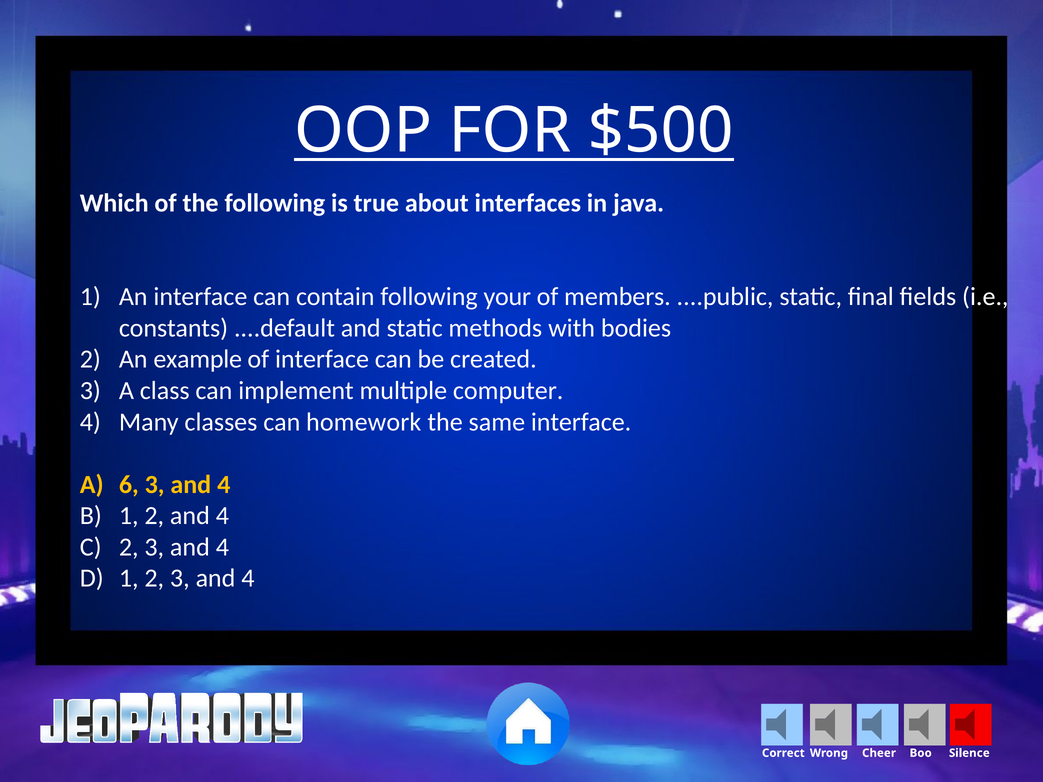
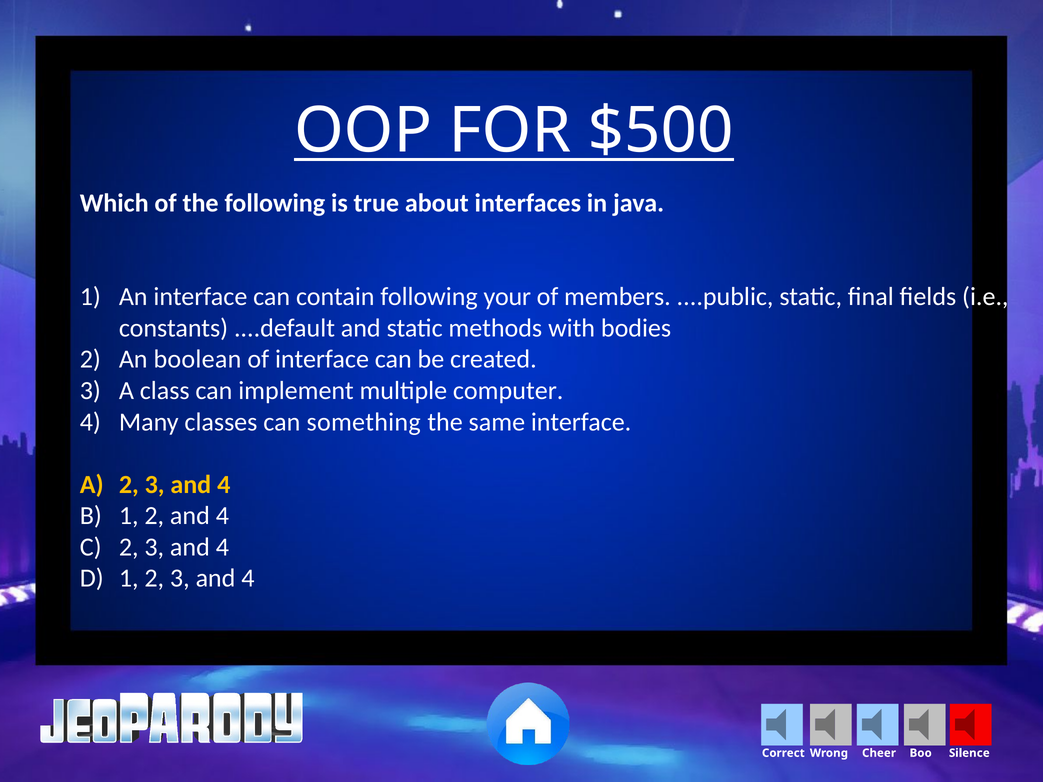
example: example -> boolean (197, 359)
homework: homework -> something (364, 422)
A 6: 6 -> 2 (129, 485)
